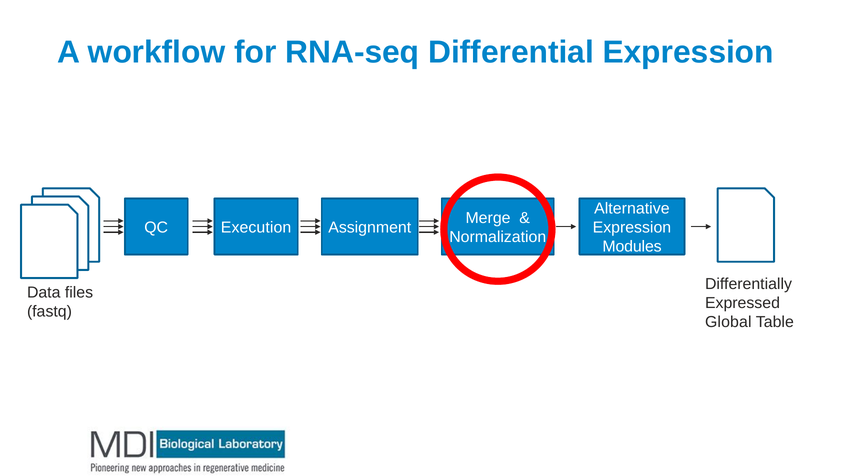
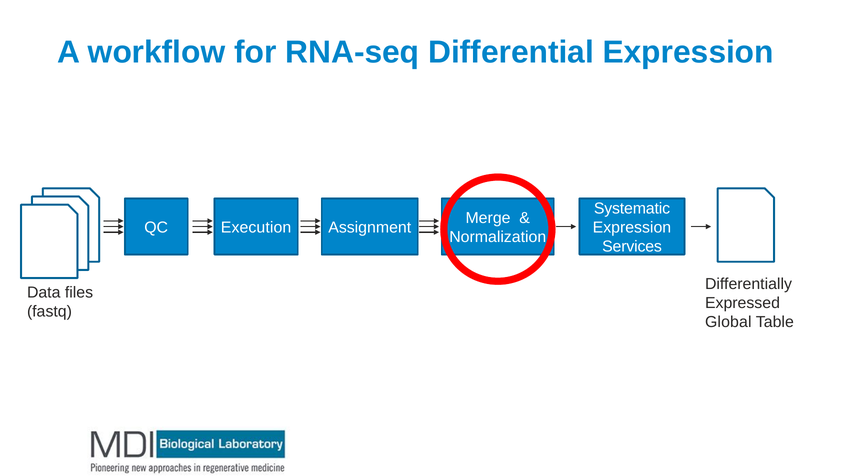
Alternative: Alternative -> Systematic (632, 209)
Modules: Modules -> Services (632, 247)
